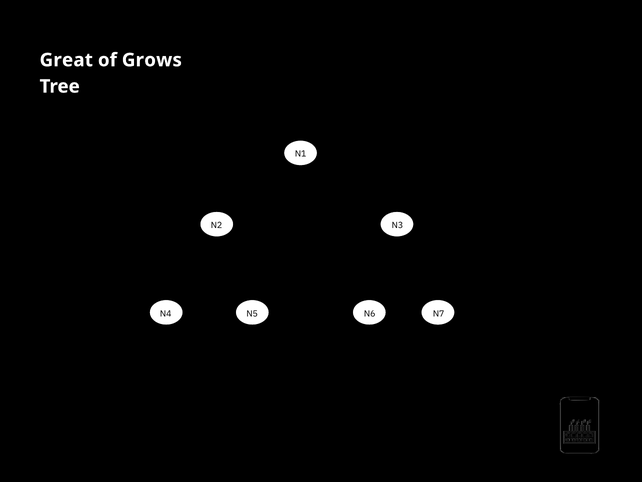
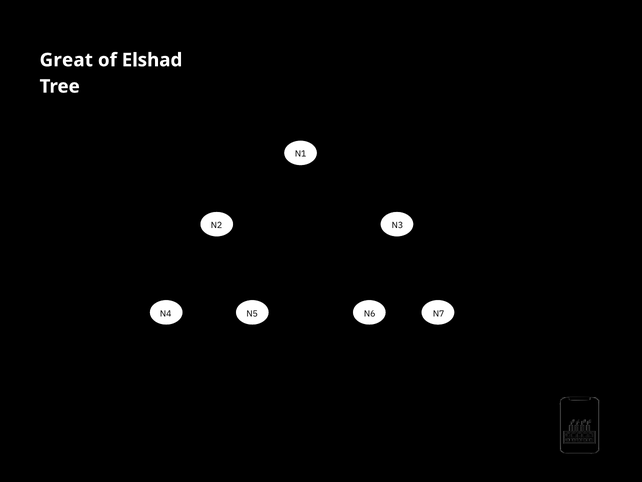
Grows: Grows -> Elshad (152, 60)
